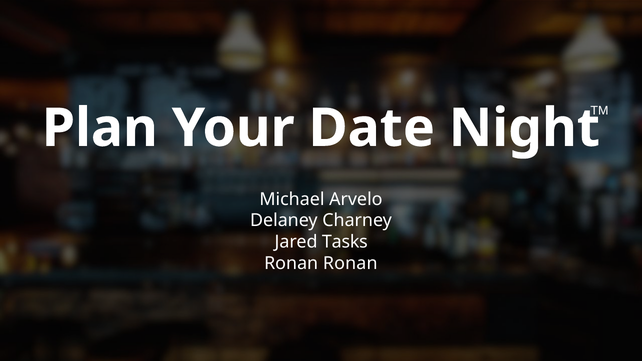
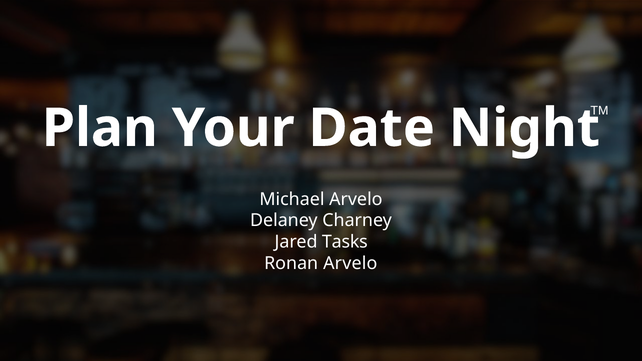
Ronan Ronan: Ronan -> Arvelo (350, 263)
